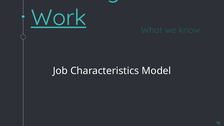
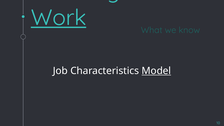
Model underline: none -> present (156, 71)
